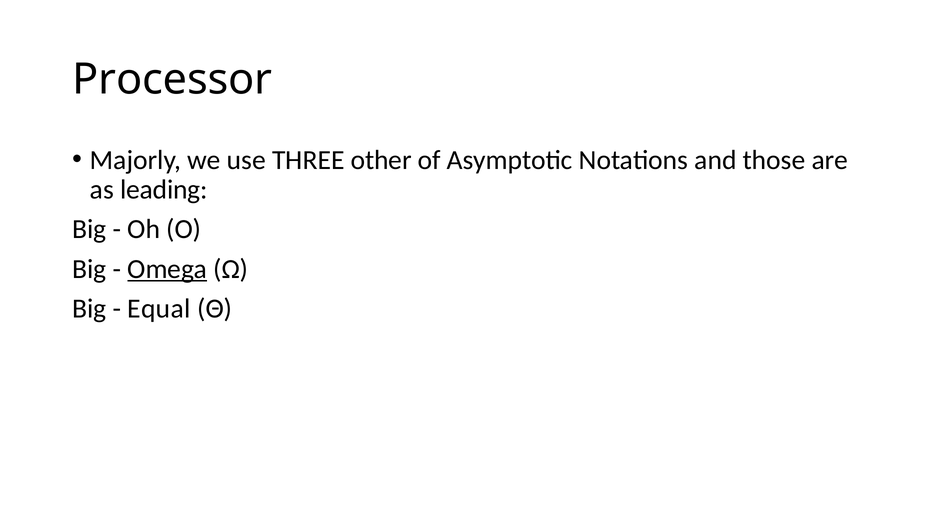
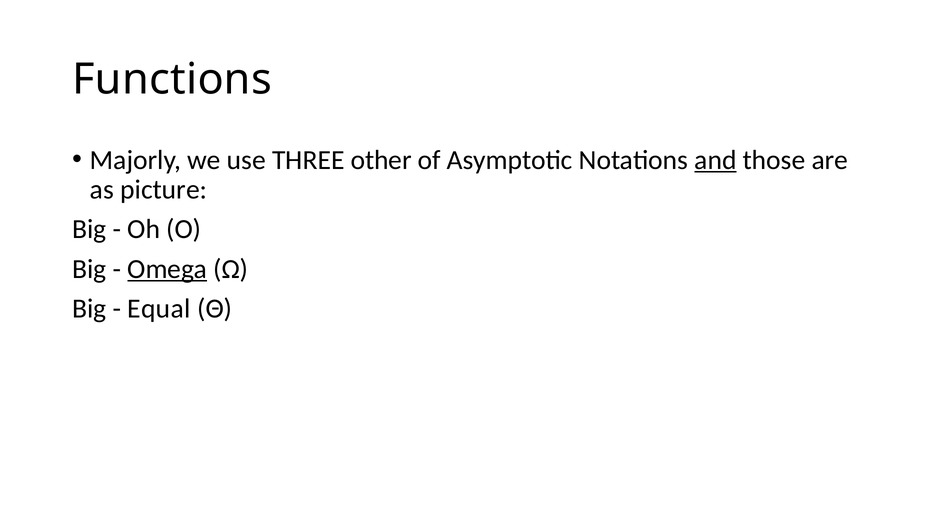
Processor: Processor -> Functions (172, 80)
and underline: none -> present (715, 160)
leading: leading -> picture (164, 190)
